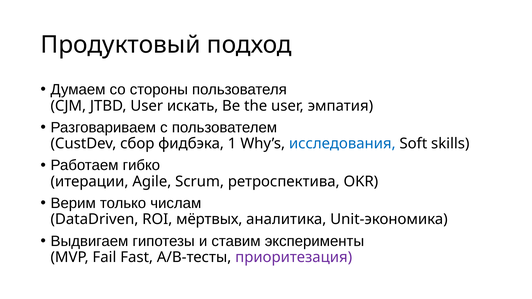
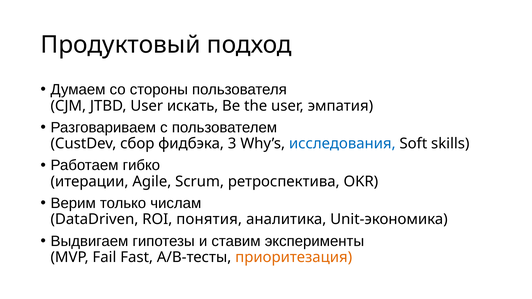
1: 1 -> 3 (232, 144)
мёртвых: мёртвых -> понятия (209, 220)
приоритезация colour: purple -> orange (294, 257)
